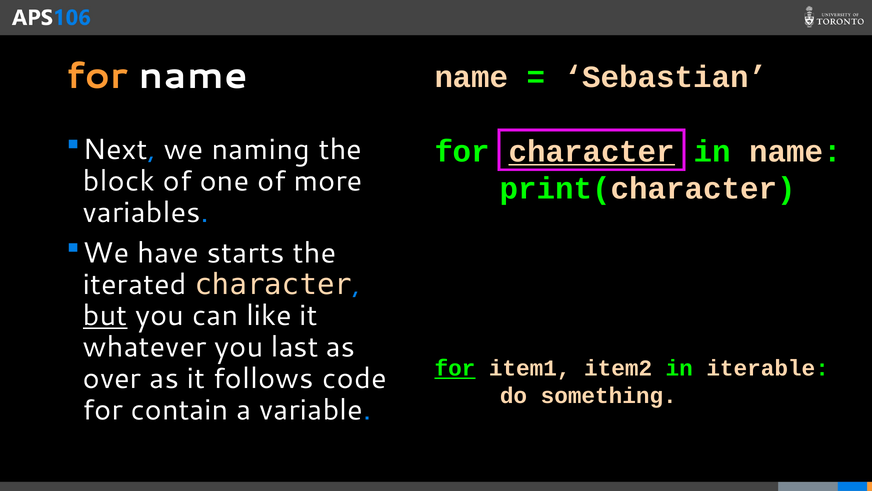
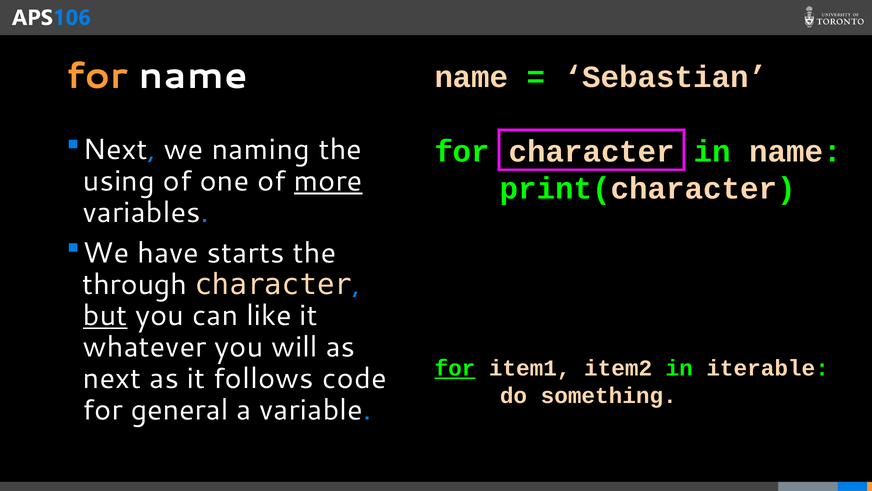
character underline: present -> none (592, 151)
block: block -> using (119, 181)
more underline: none -> present (328, 181)
iterated: iterated -> through (135, 284)
last: last -> will (295, 347)
over: over -> next (112, 378)
contain: contain -> general (180, 410)
